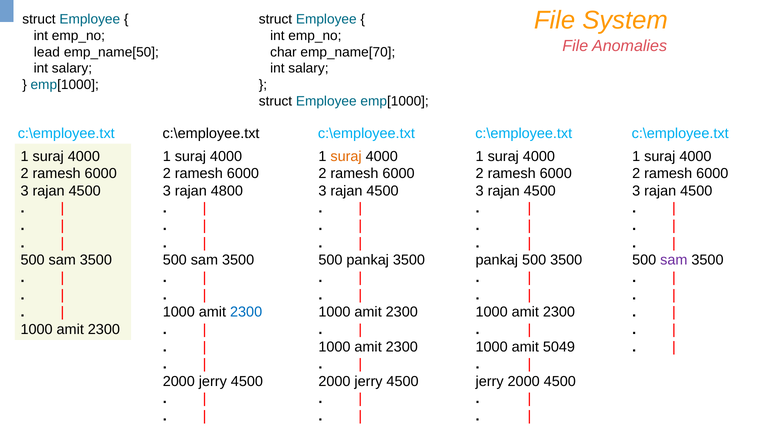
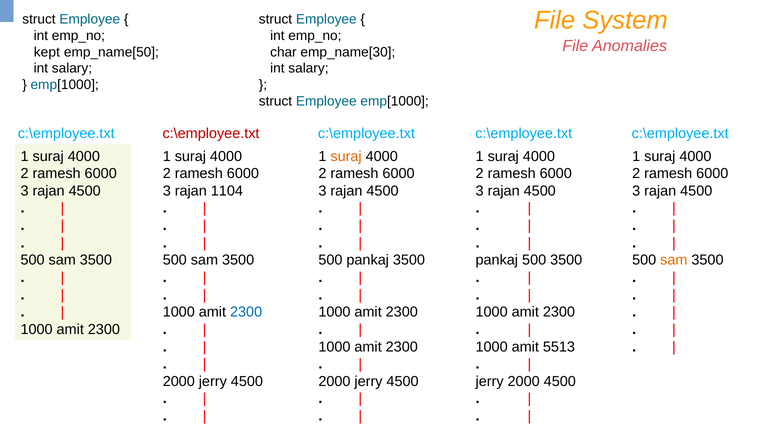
lead: lead -> kept (47, 52)
emp_name[70: emp_name[70 -> emp_name[30 (348, 52)
c:\employee.txt colour: black -> red (211, 134)
4800: 4800 -> 1104 (227, 191)
sam colour: purple -> orange (674, 260)
5049: 5049 -> 5513 (559, 347)
